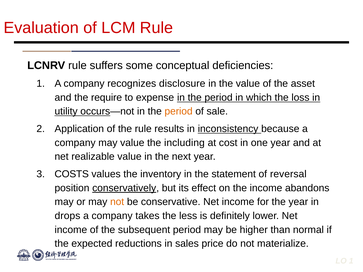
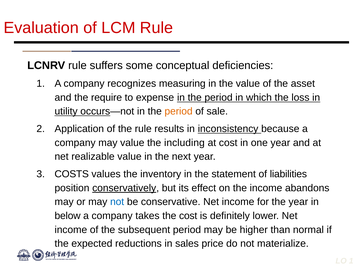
disclosure: disclosure -> measuring (182, 84)
reversal: reversal -> liabilities (288, 174)
not colour: orange -> blue (117, 202)
drops: drops -> below (68, 216)
the less: less -> cost (188, 216)
